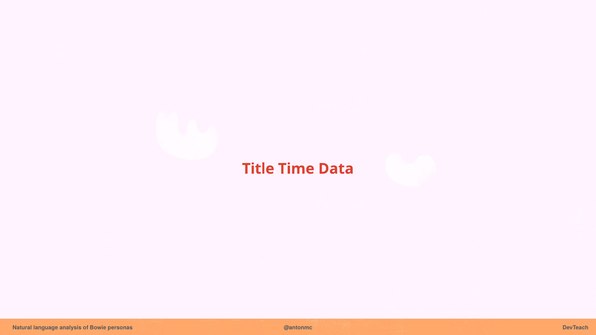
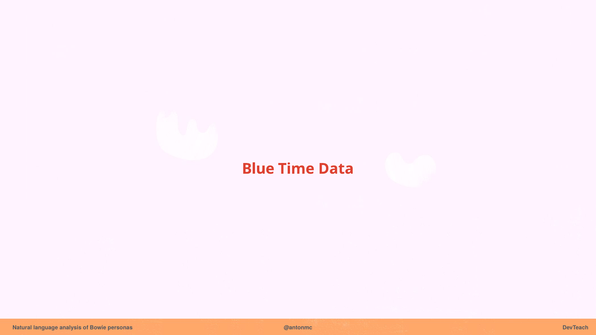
Title: Title -> Blue (258, 169)
